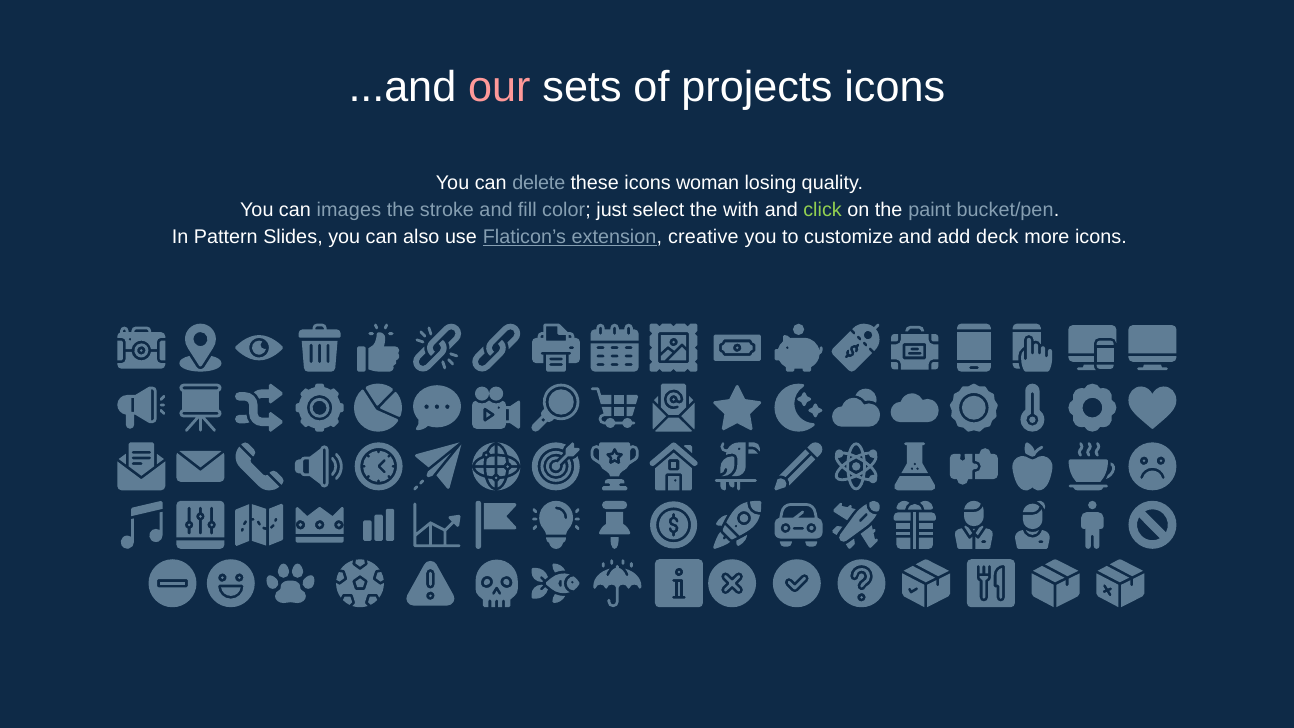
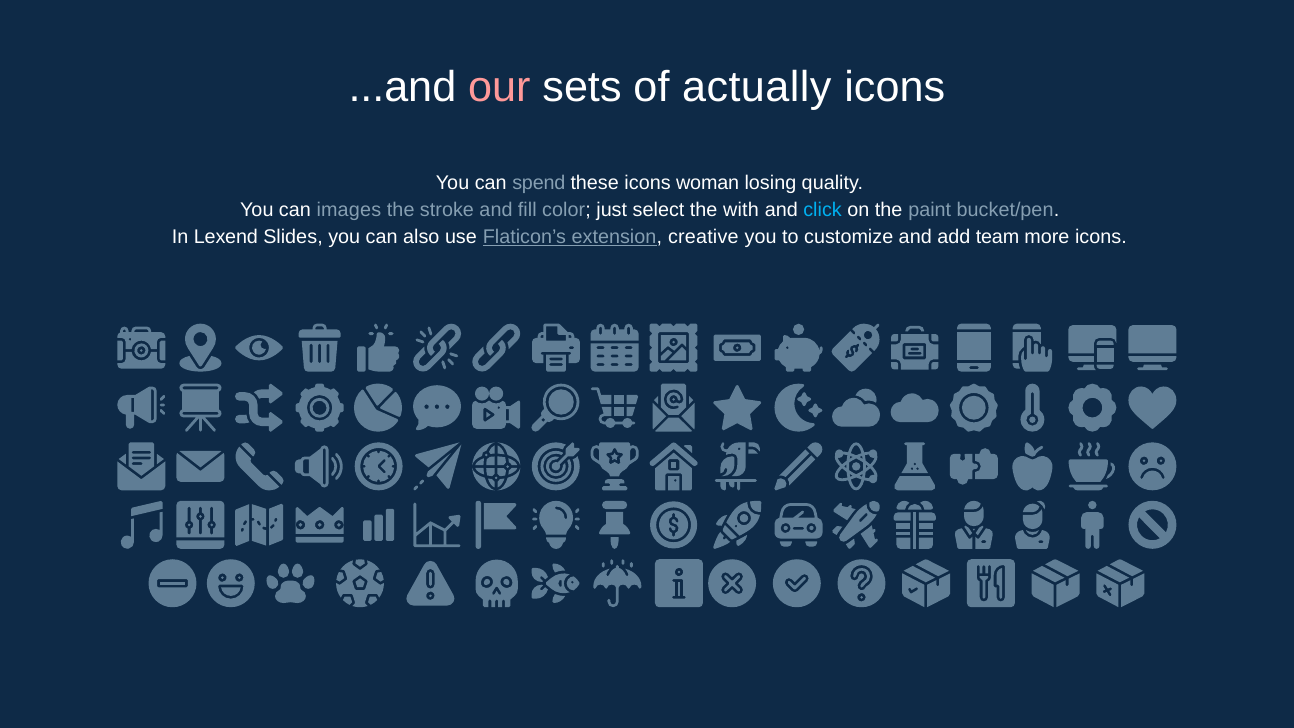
projects: projects -> actually (757, 88)
delete: delete -> spend (539, 183)
click colour: light green -> light blue (823, 210)
Pattern: Pattern -> Lexend (226, 237)
deck: deck -> team (998, 237)
